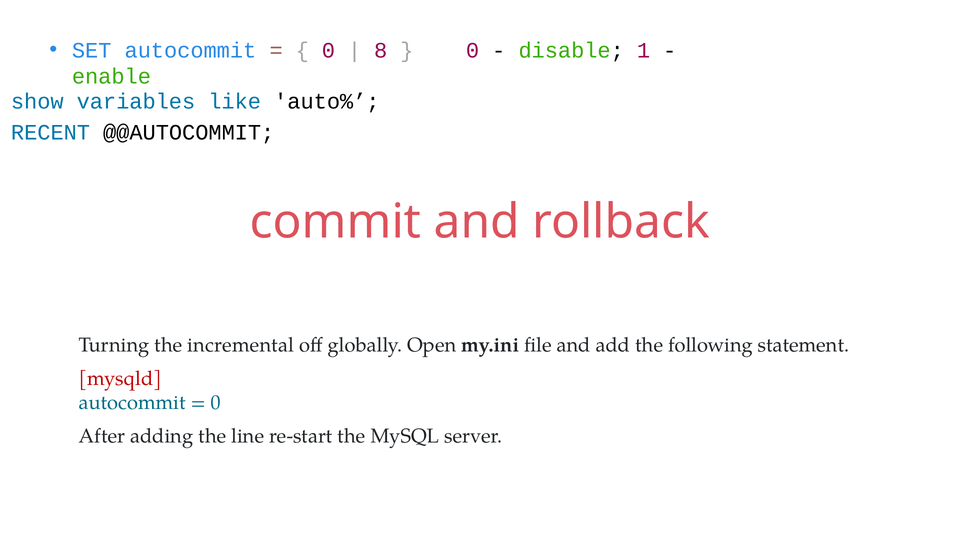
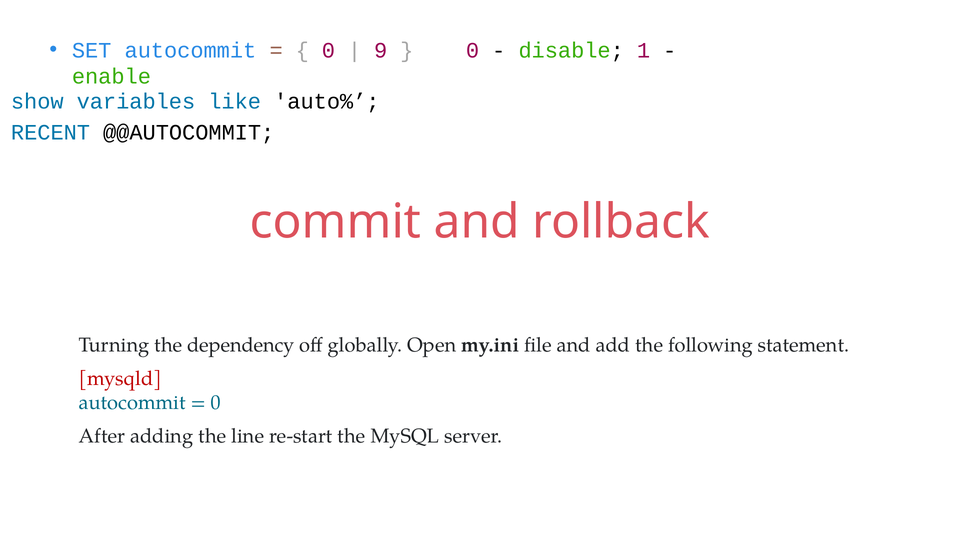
8: 8 -> 9 (381, 50)
incremental: incremental -> dependency (241, 345)
